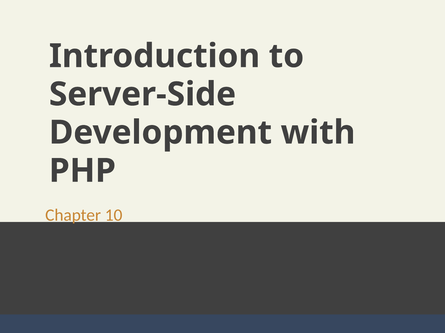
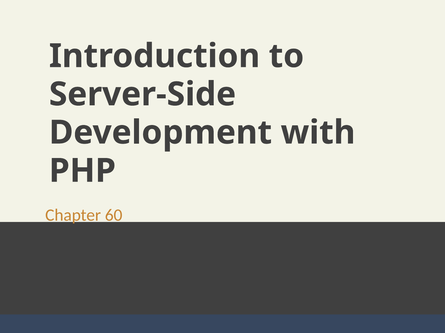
10: 10 -> 60 (114, 216)
